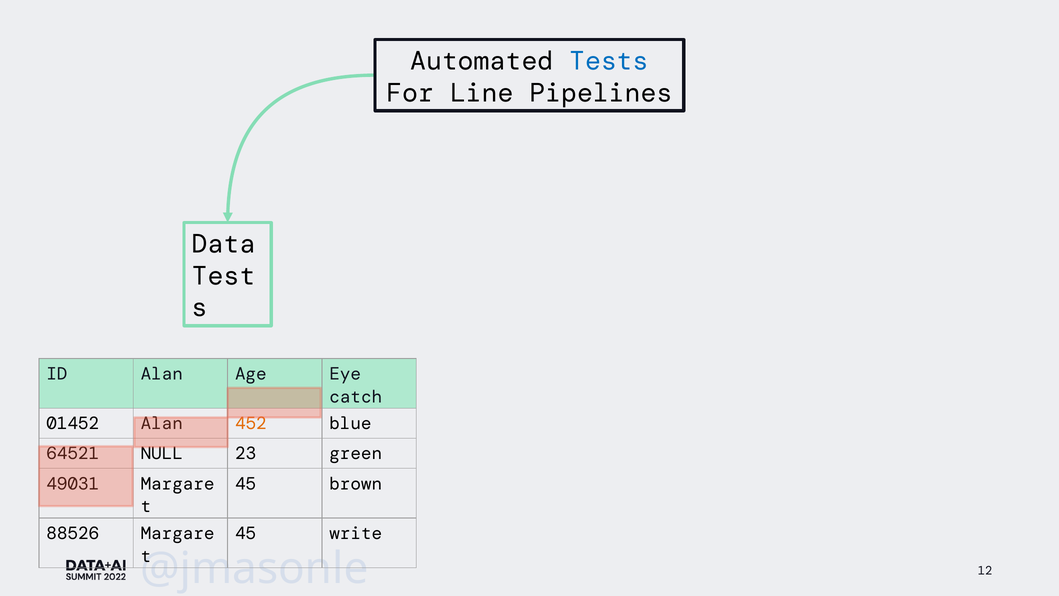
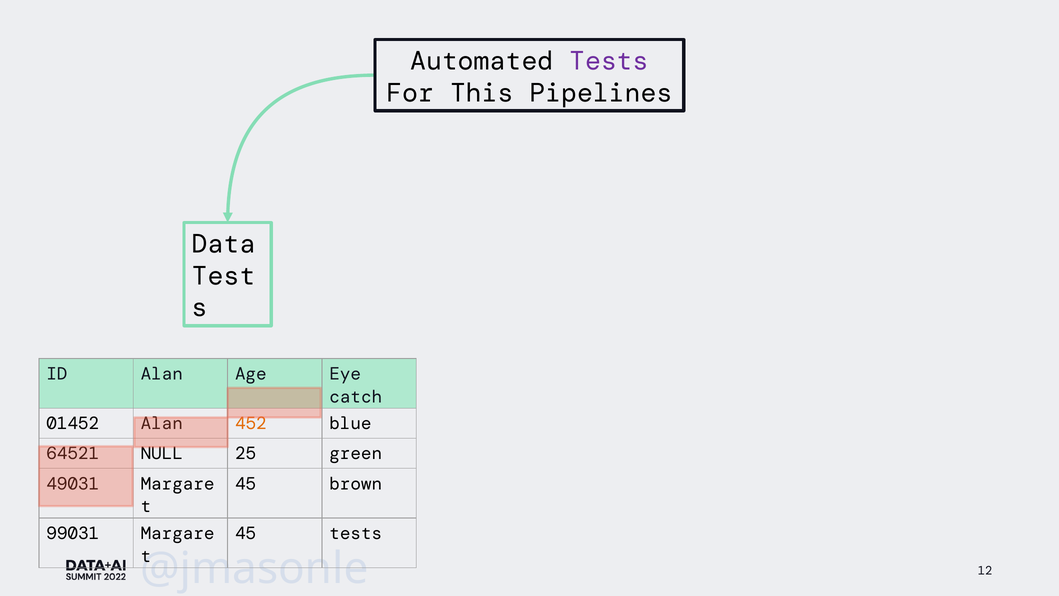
Tests colour: blue -> purple (609, 61)
Line: Line -> This (482, 93)
23: 23 -> 25 (246, 453)
88526: 88526 -> 99031 (73, 533)
45 write: write -> tests (356, 533)
